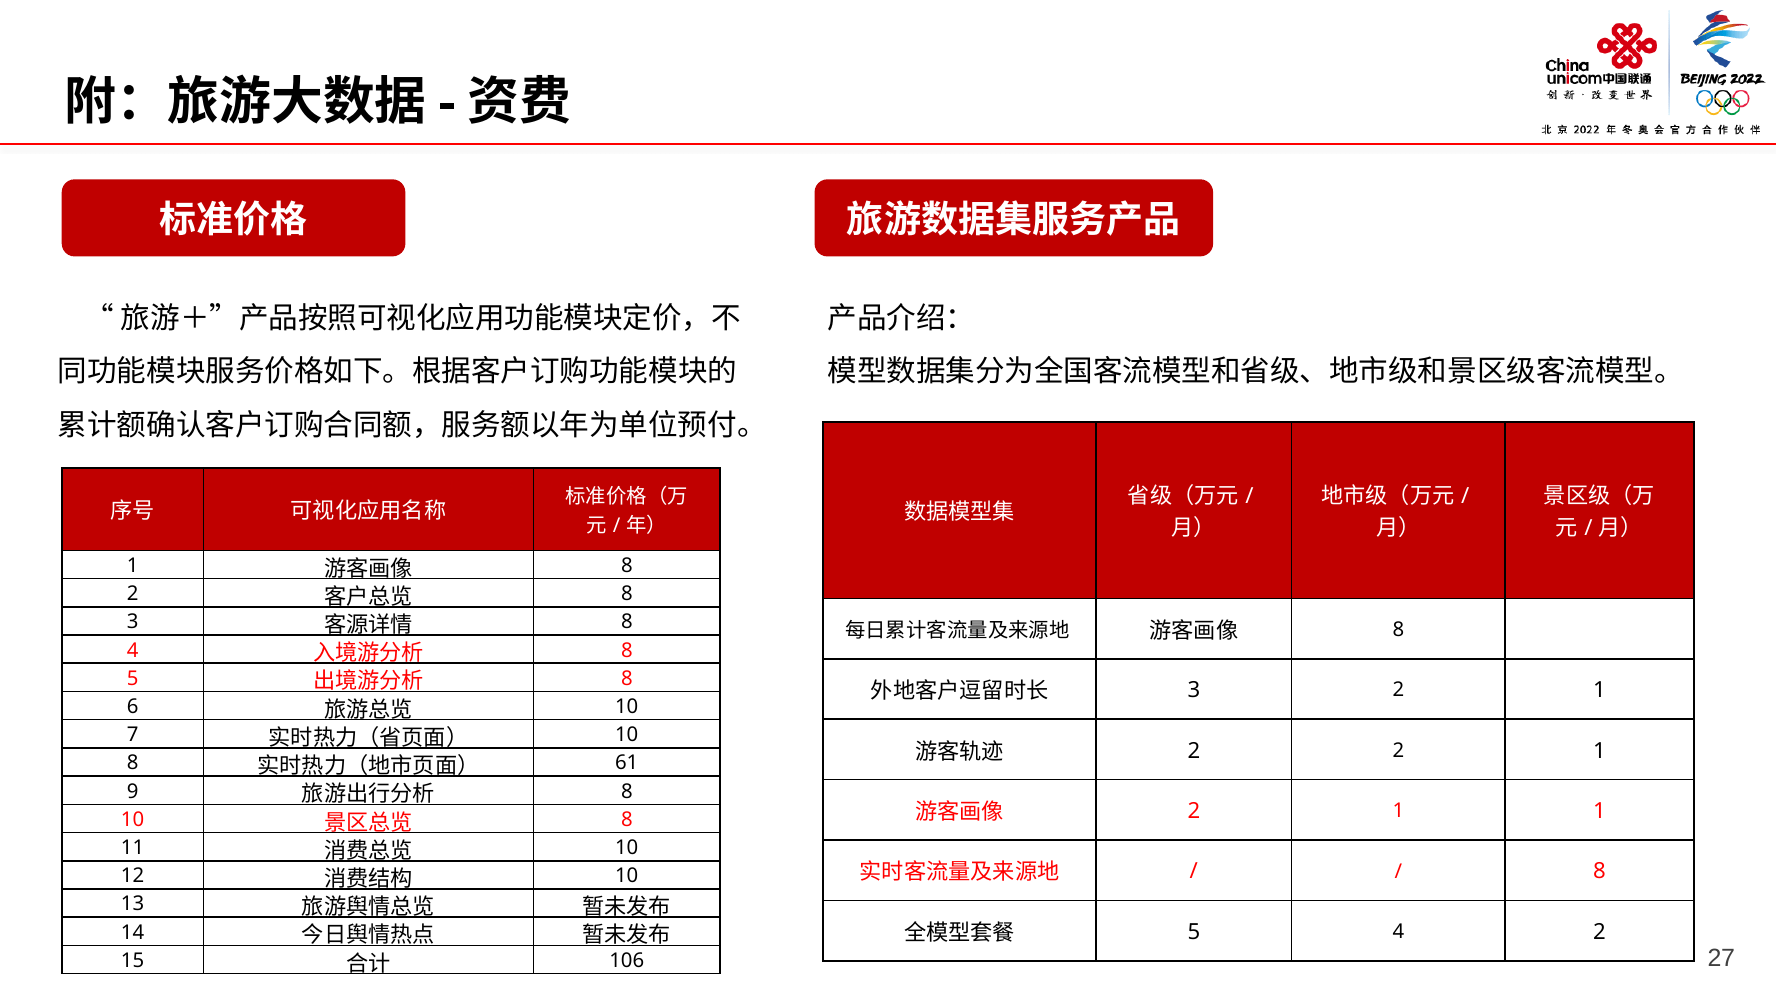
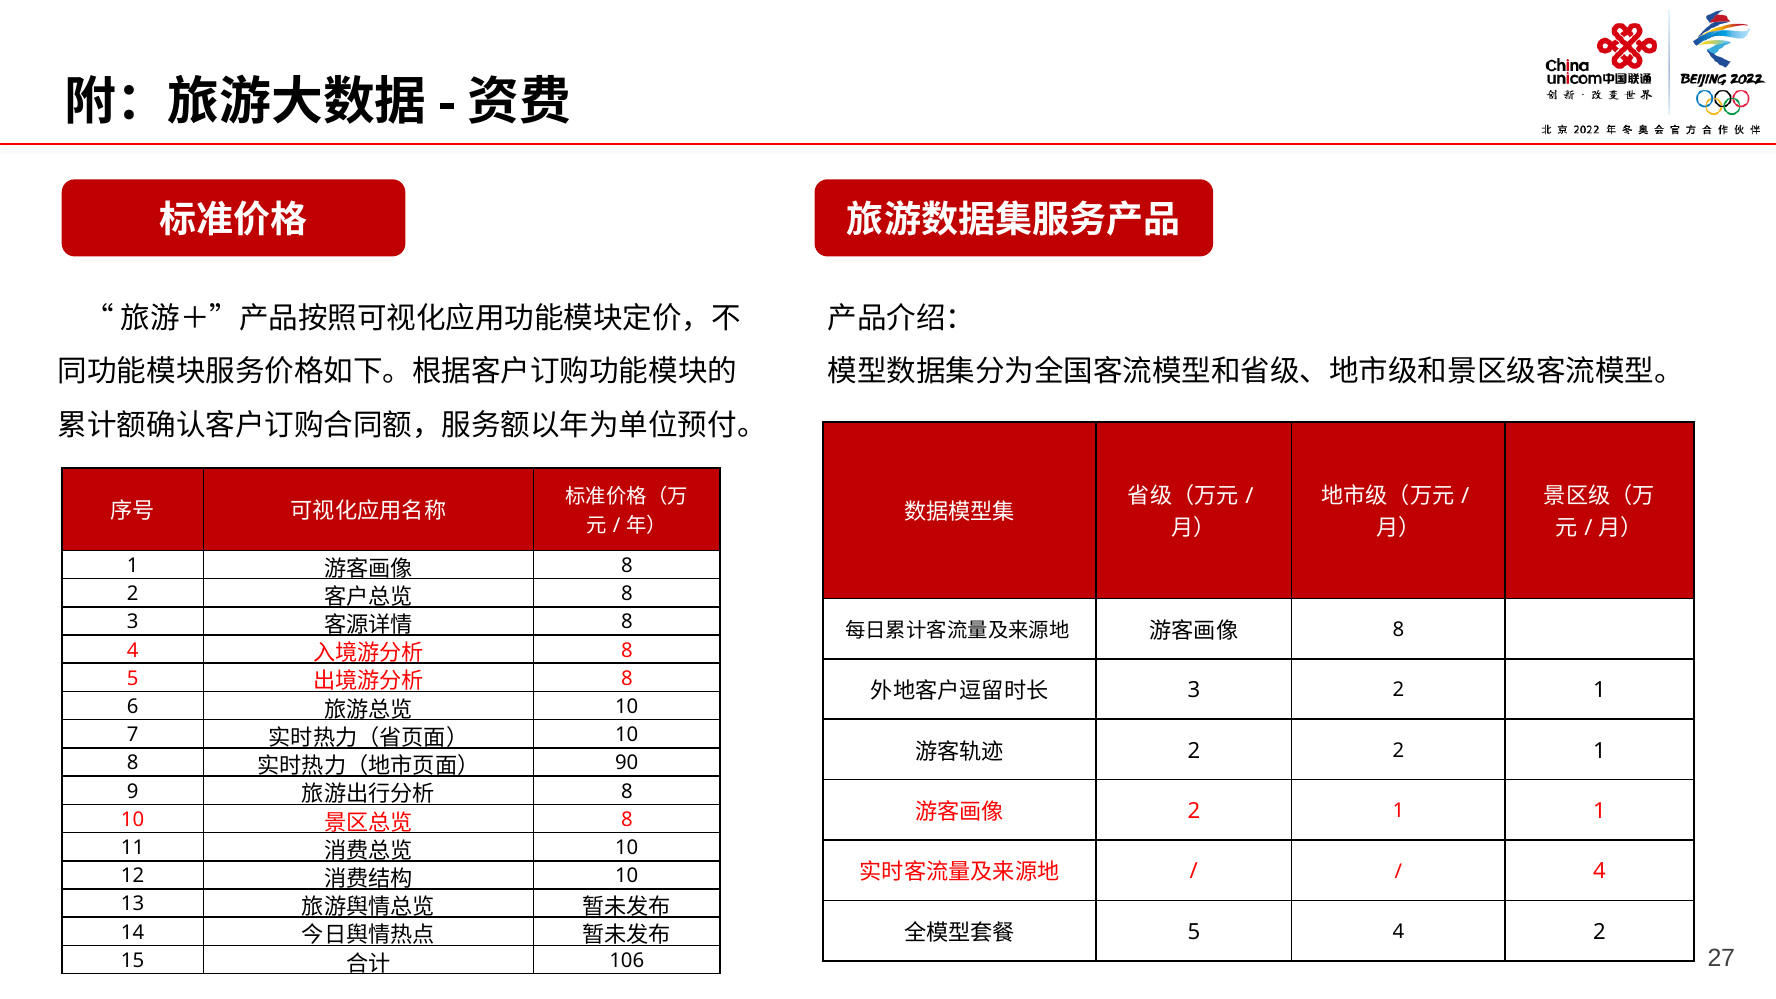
61: 61 -> 90 (627, 763)
8: 8 -> 4 (1599, 872)
